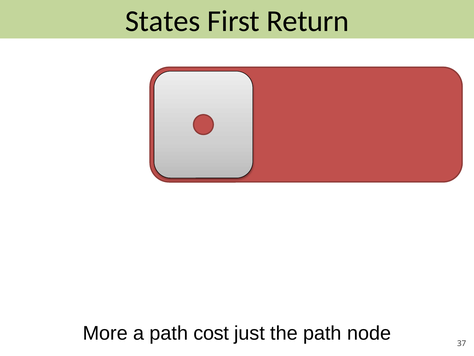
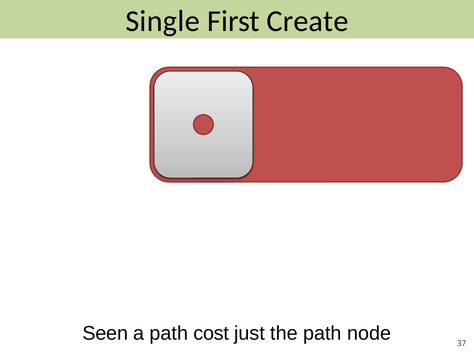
States: States -> Single (163, 21)
Return: Return -> Create (308, 21)
More: More -> Seen (105, 333)
